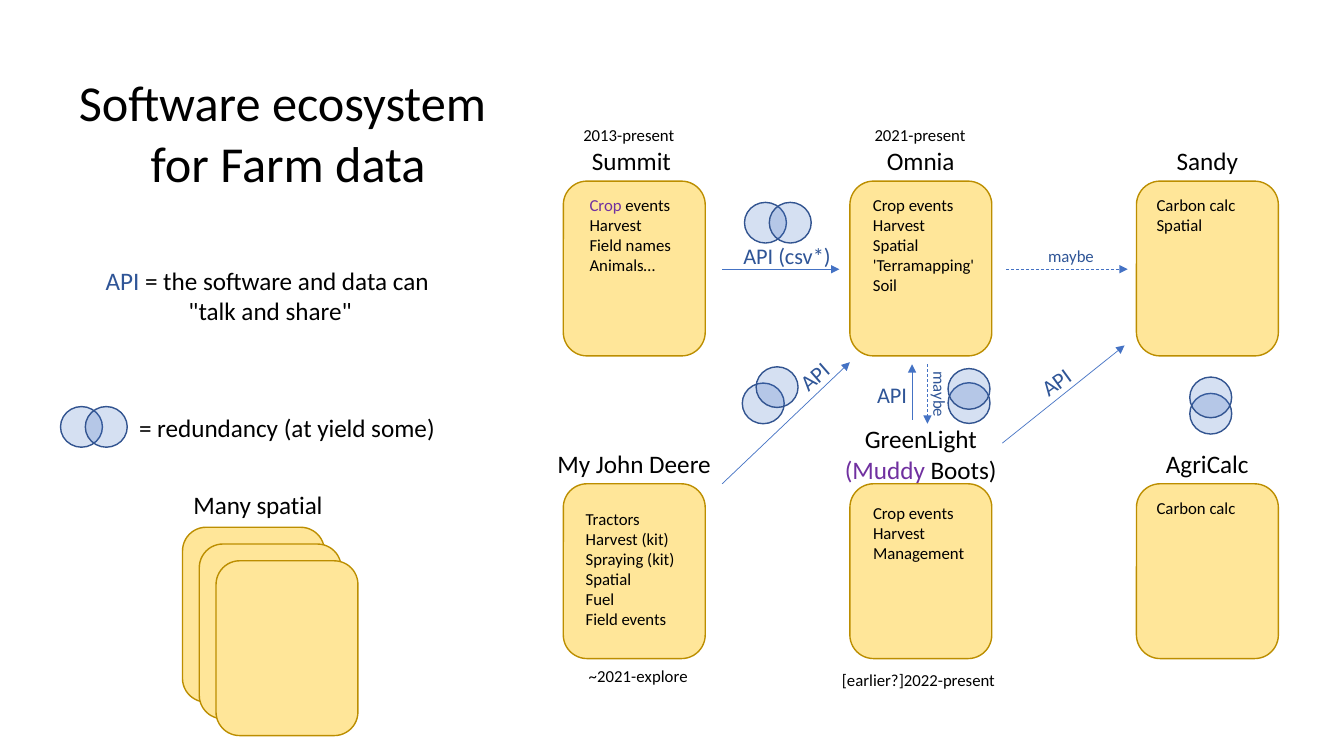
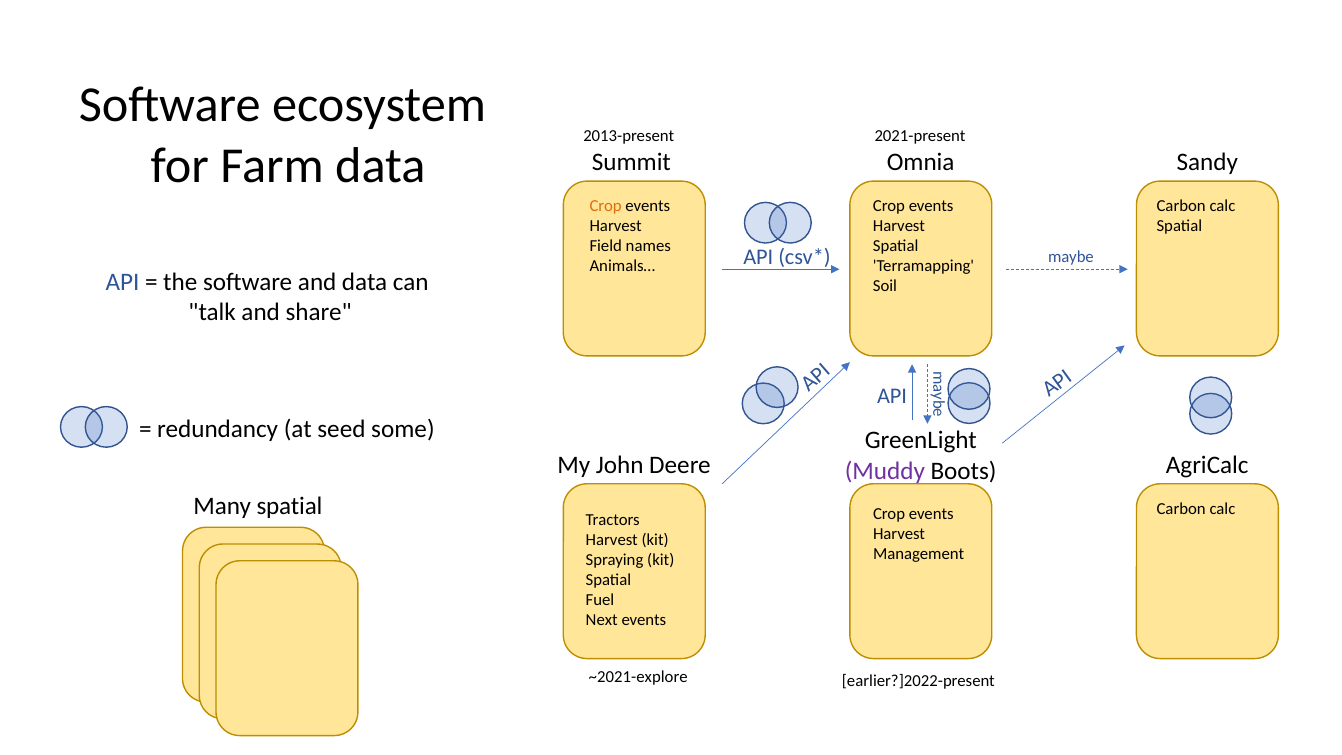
Crop colour: purple -> orange (606, 206)
yield: yield -> seed (341, 429)
Field: Field -> Next (602, 620)
